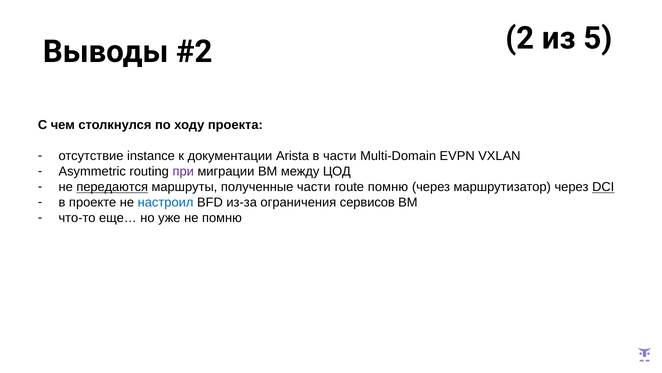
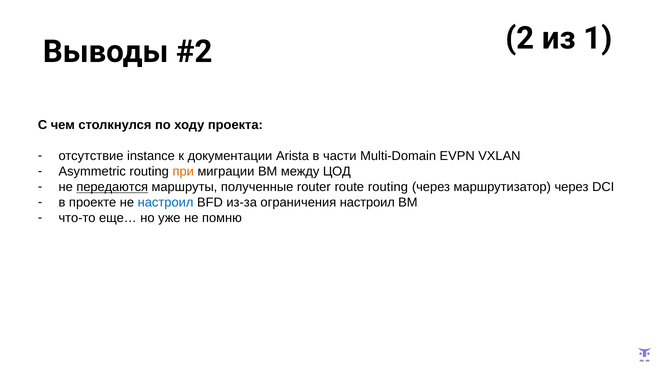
5: 5 -> 1 (598, 38)
при colour: purple -> orange (183, 171)
полученные части: части -> router (314, 187)
route помню: помню -> routing (388, 187)
DCI underline: present -> none (603, 187)
ограничения сервисов: сервисов -> настроил (367, 202)
